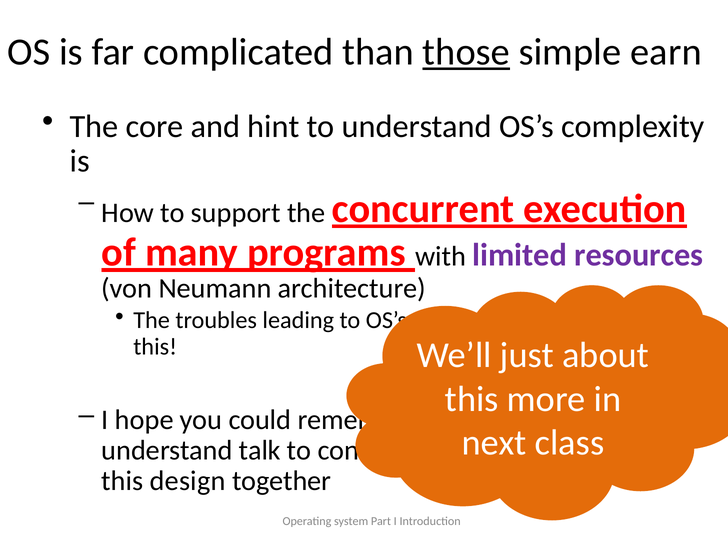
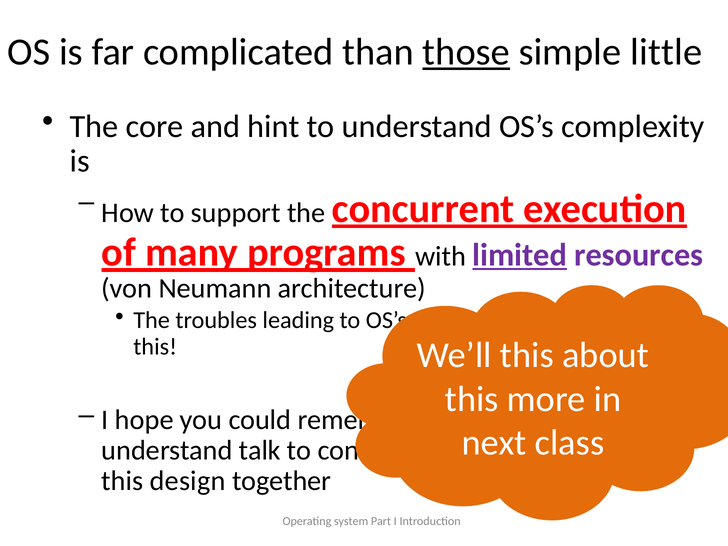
earn: earn -> little (666, 52)
limited underline: none -> present (520, 255)
We’ll just: just -> this (527, 355)
